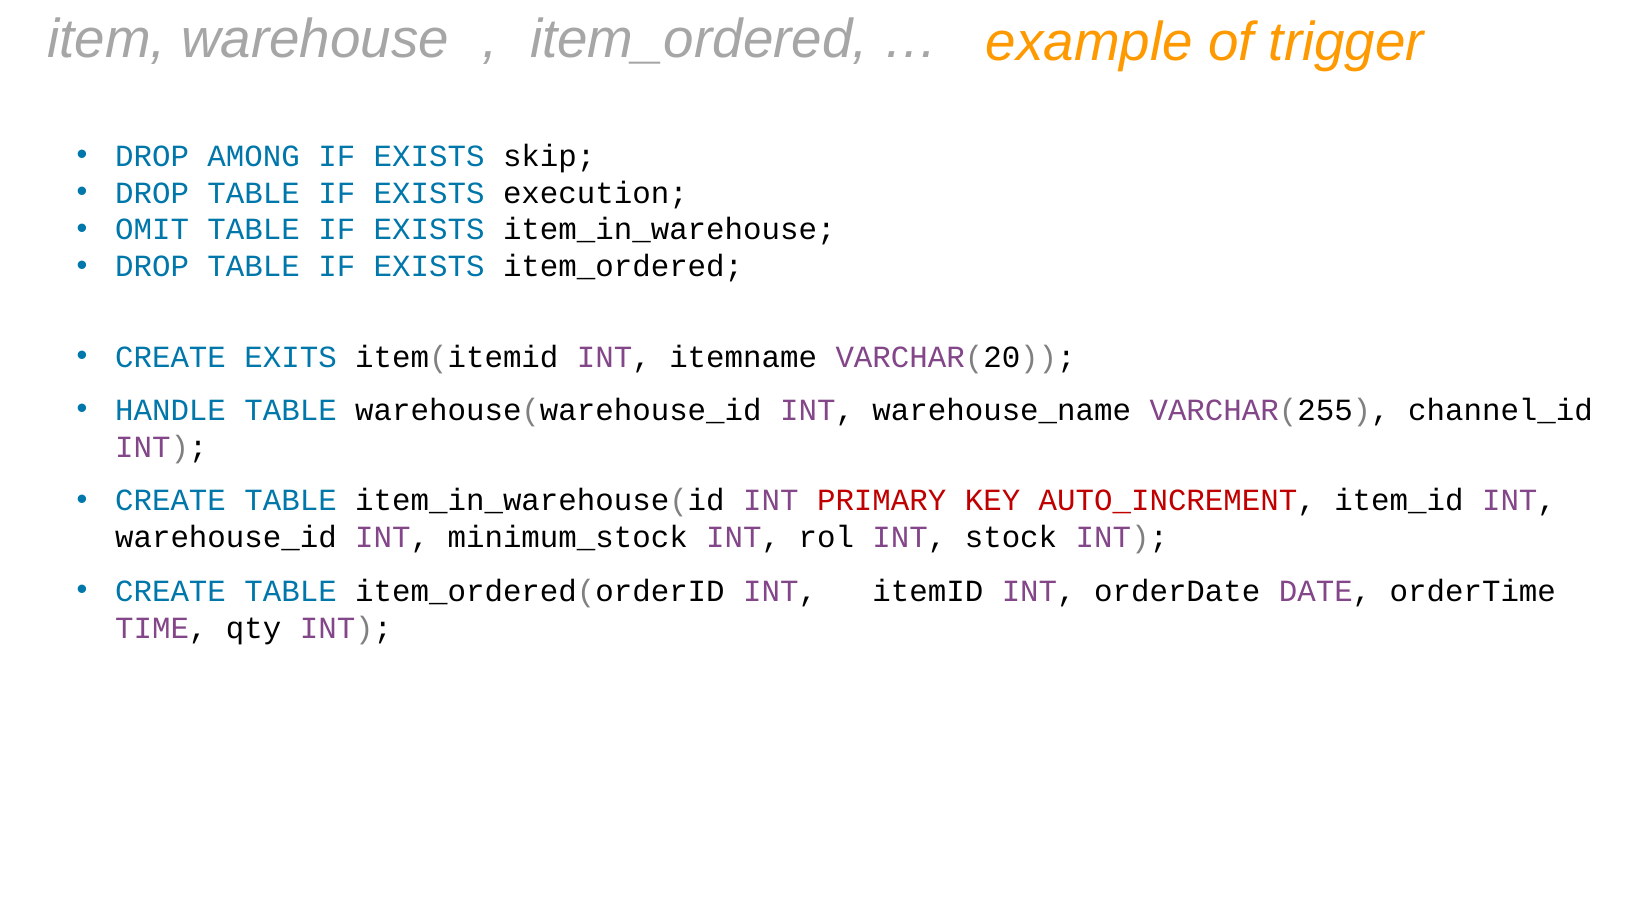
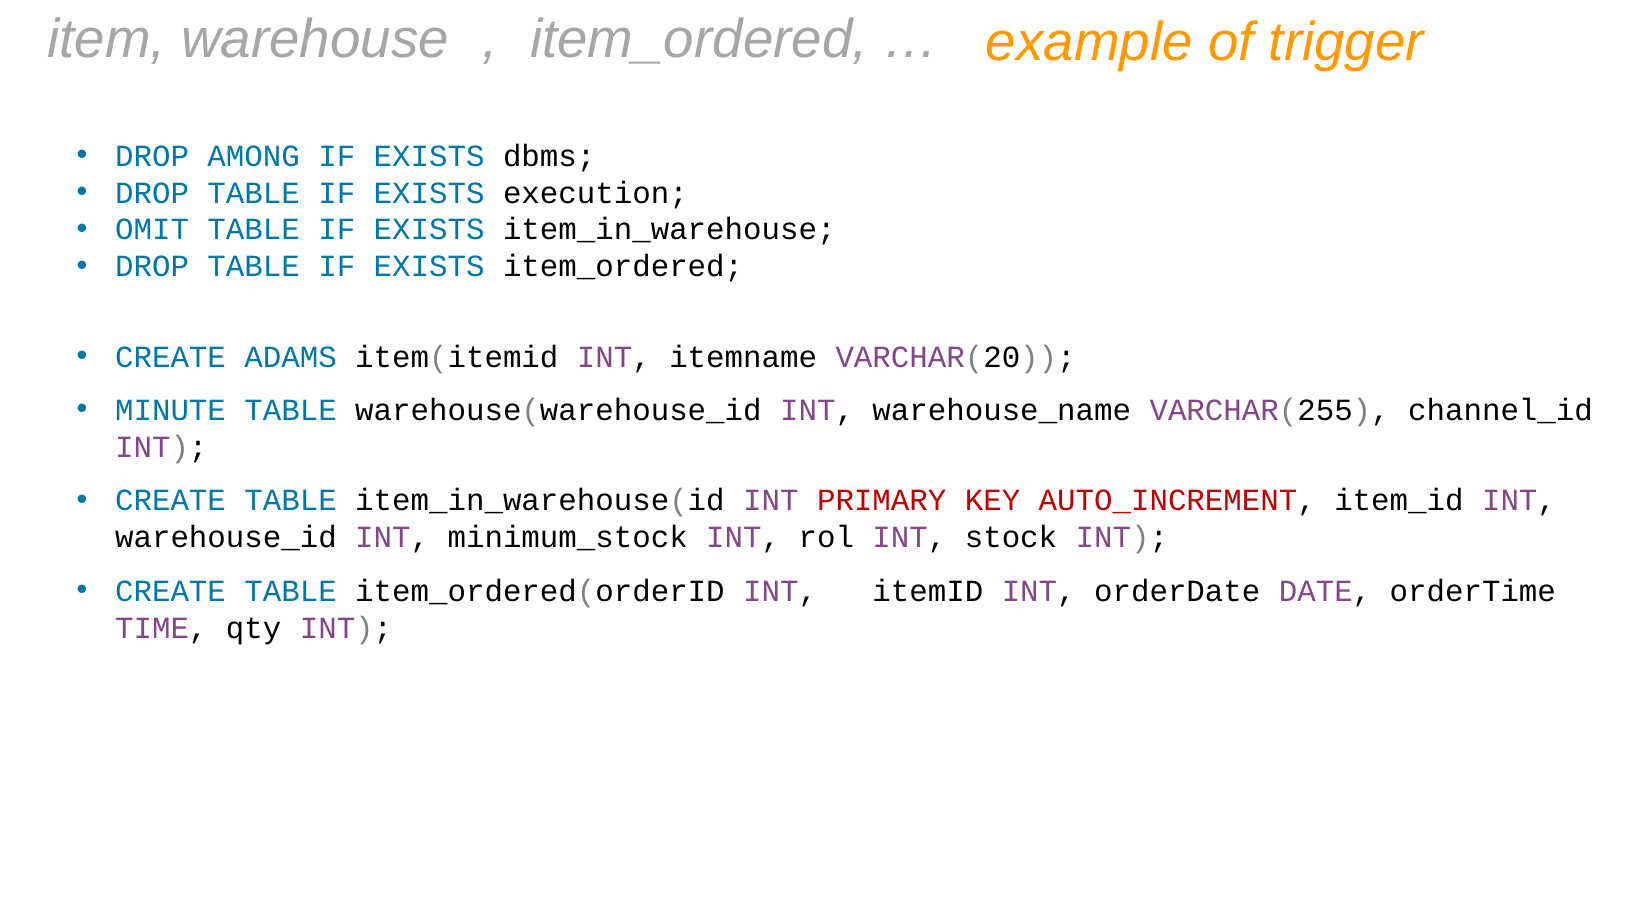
skip: skip -> dbms (549, 156)
EXITS: EXITS -> ADAMS (291, 357)
HANDLE: HANDLE -> MINUTE (171, 410)
